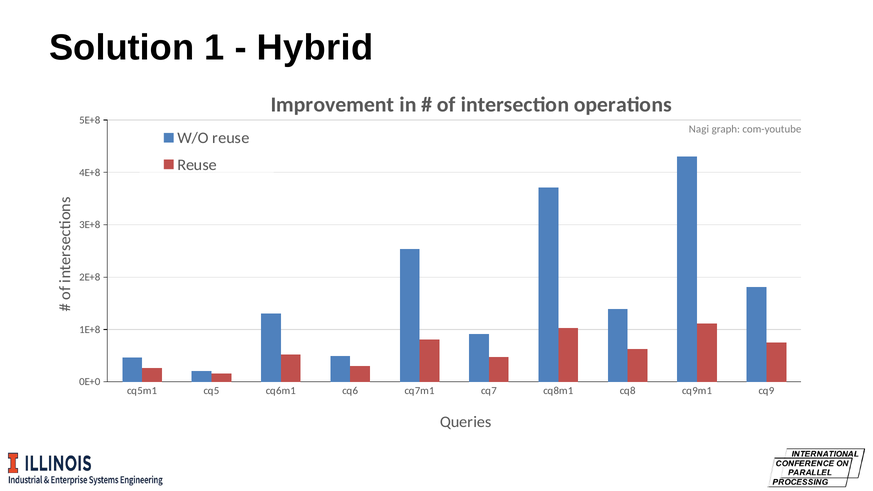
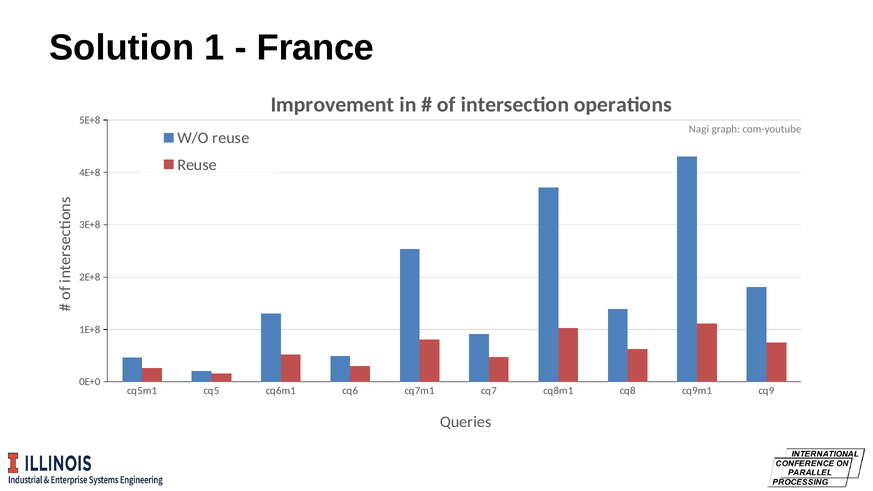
Hybrid: Hybrid -> France (315, 48)
